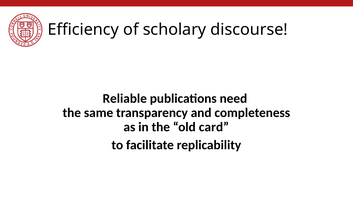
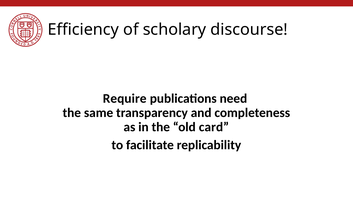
Reliable: Reliable -> Require (125, 99)
